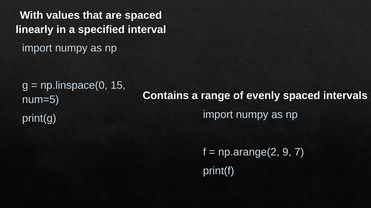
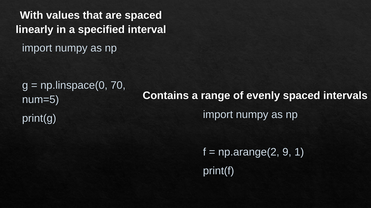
15: 15 -> 70 (118, 86)
7: 7 -> 1 (299, 153)
